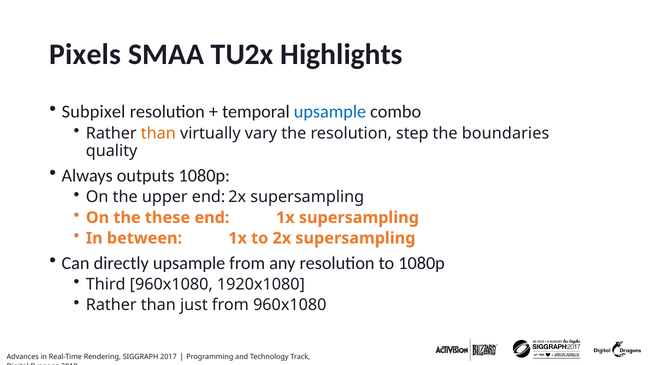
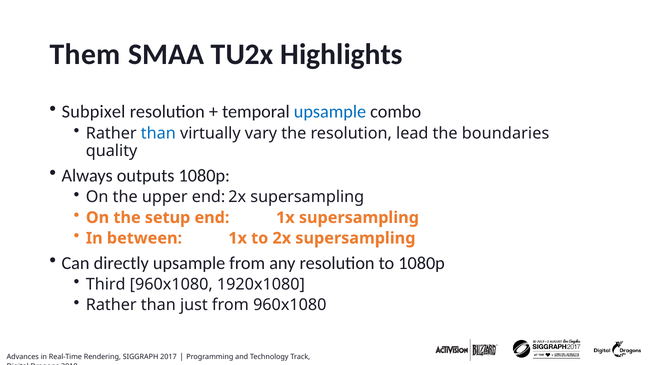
Pixels: Pixels -> Them (85, 54)
than colour: orange -> blue (158, 133)
step: step -> lead (412, 133)
these: these -> setup (168, 217)
